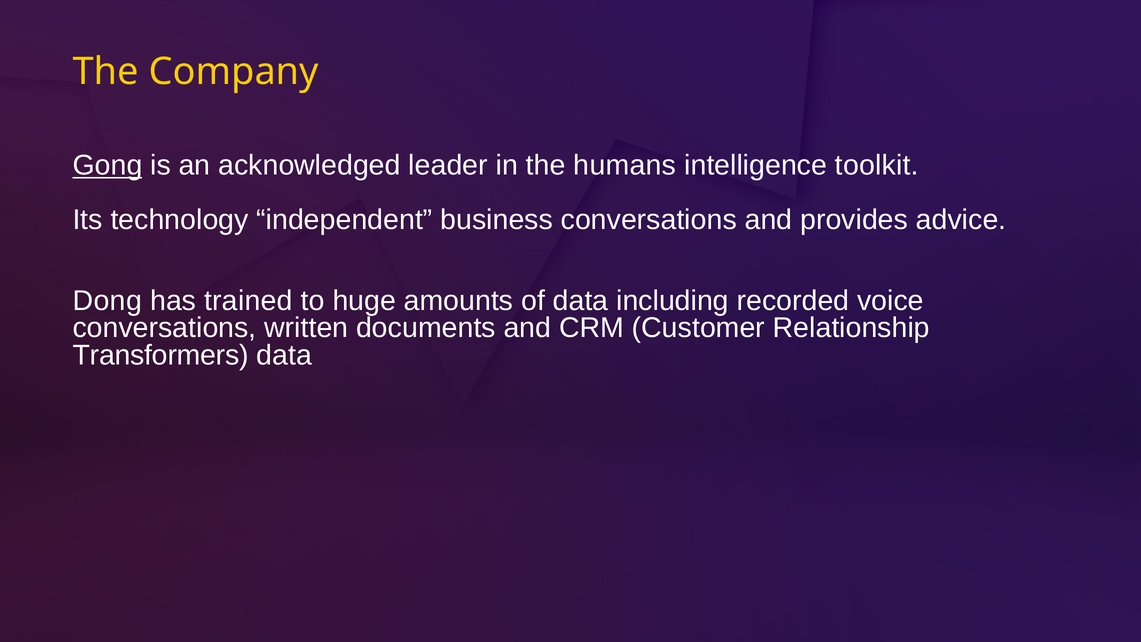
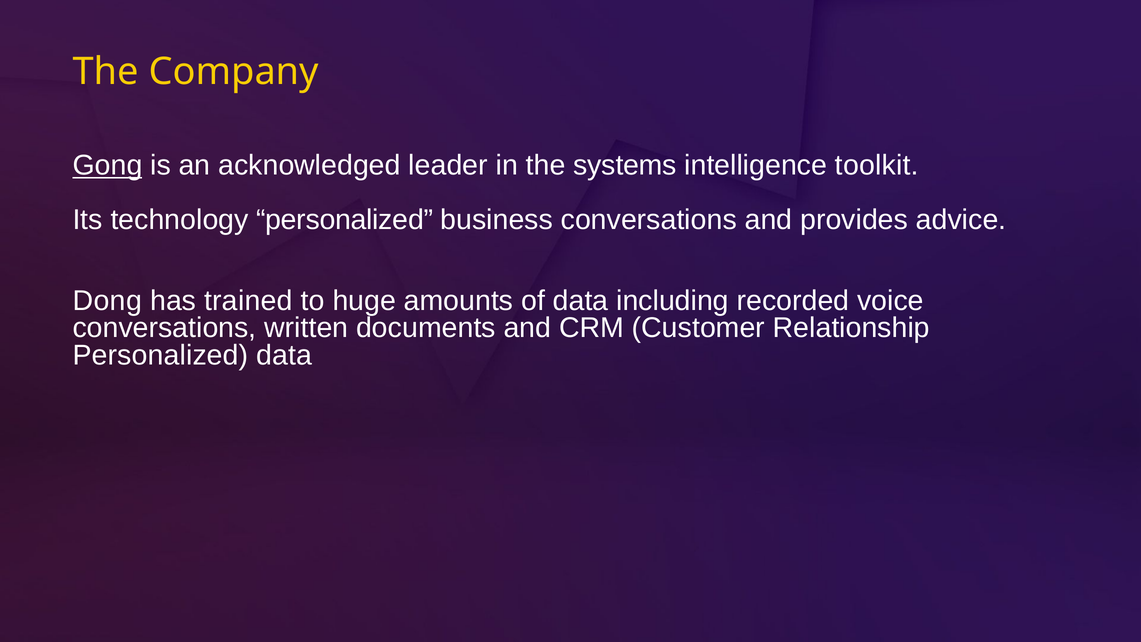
humans: humans -> systems (625, 165)
technology independent: independent -> personalized (345, 220)
Transformers: Transformers -> Personalized (160, 355)
